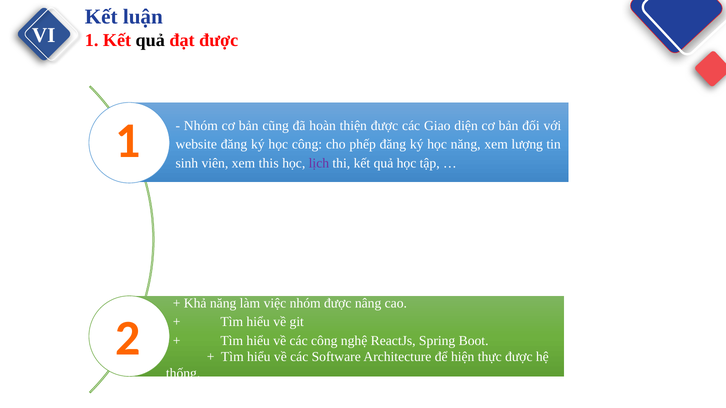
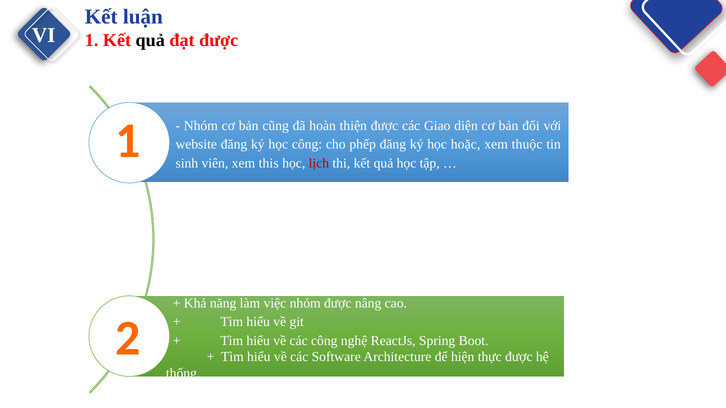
học năng: năng -> hoặc (466, 145)
lượng: lượng -> thuộc (527, 145)
lịch colour: purple -> red (319, 163)
